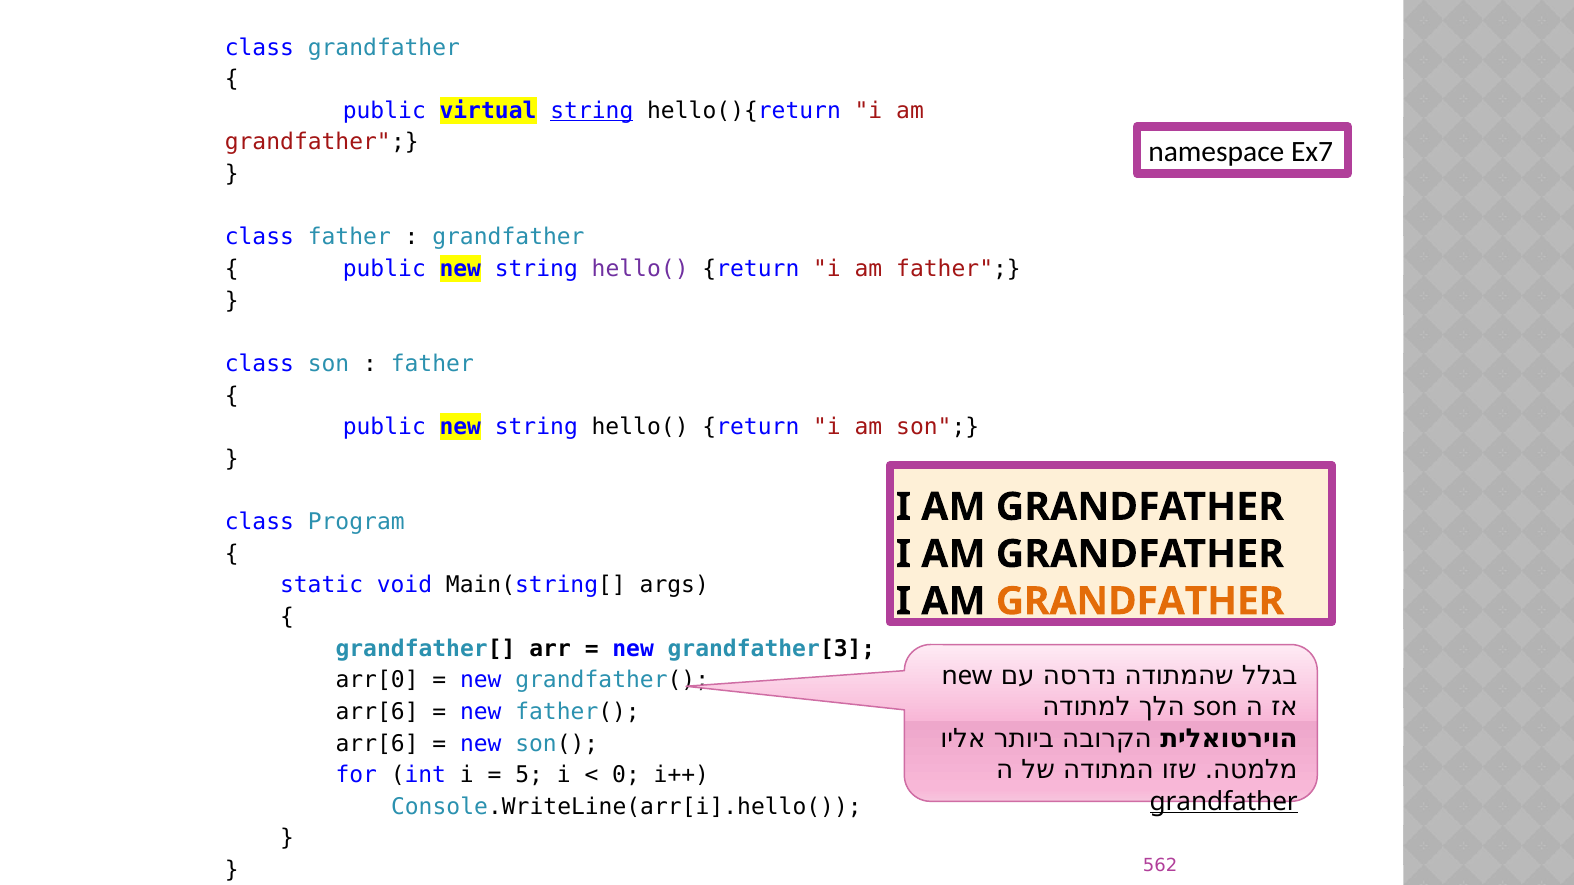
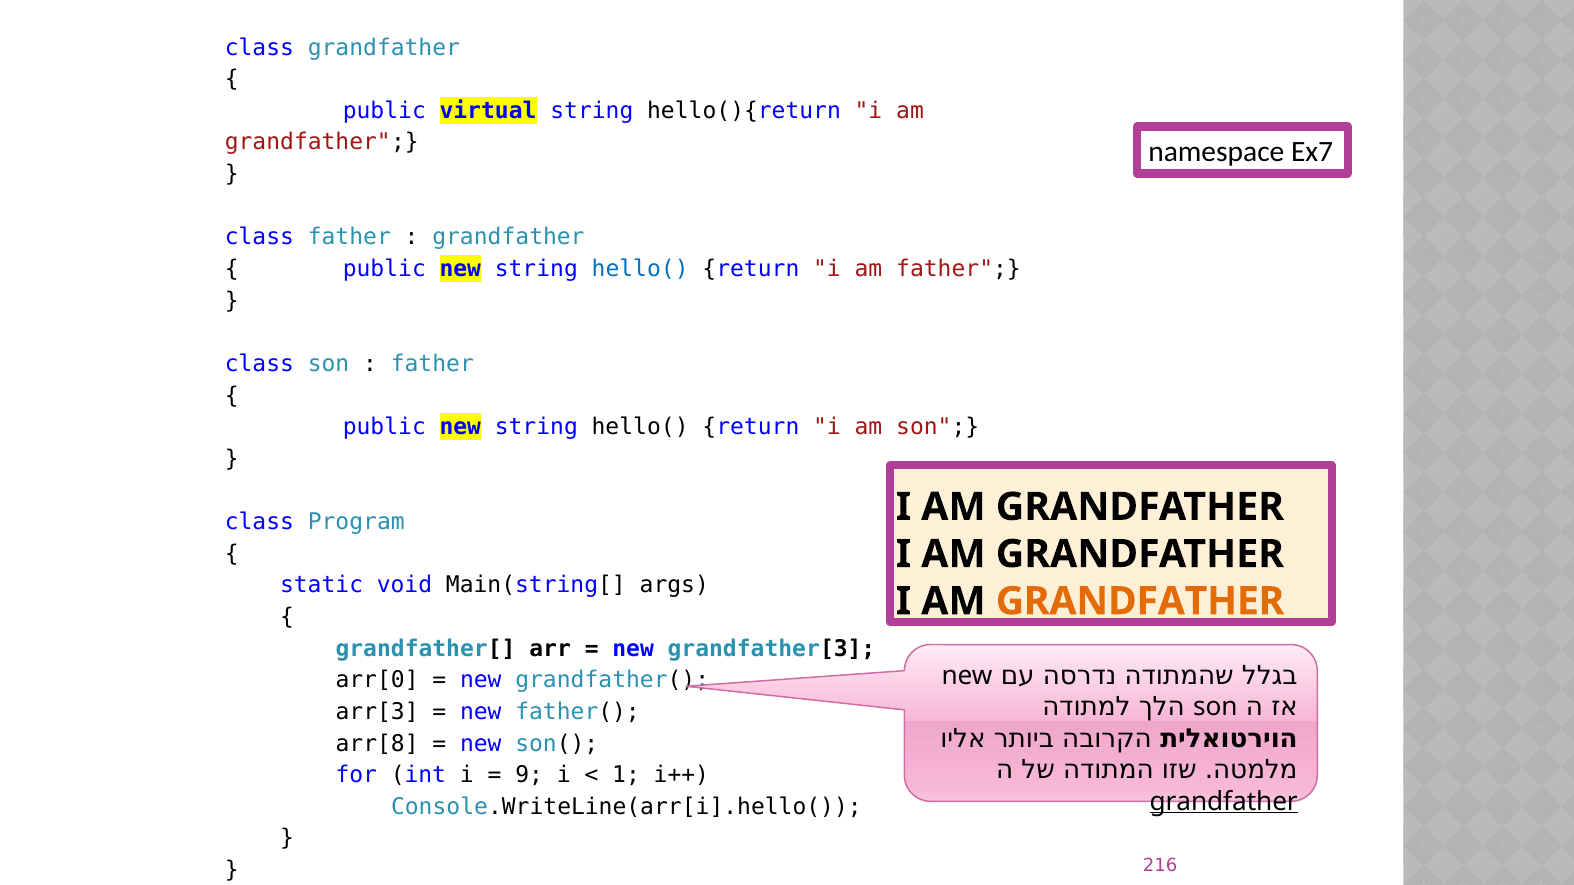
string underline: present -> none (592, 111)
hello( colour: purple -> blue (640, 269)
arr[6: arr[6 -> arr[3 (377, 712)
arr[6: arr[6 -> arr[8 (377, 744)
5: 5 -> 9 (529, 775)
0: 0 -> 1 (626, 775)
562: 562 -> 216 (1160, 866)
